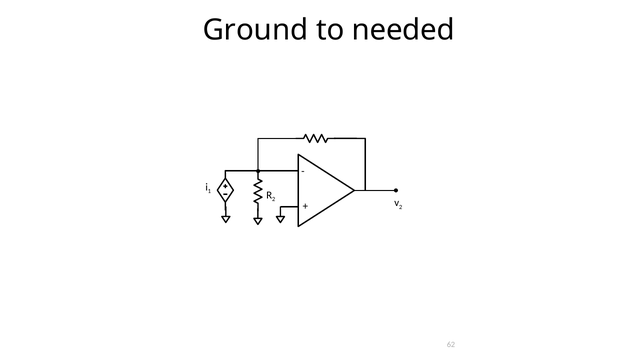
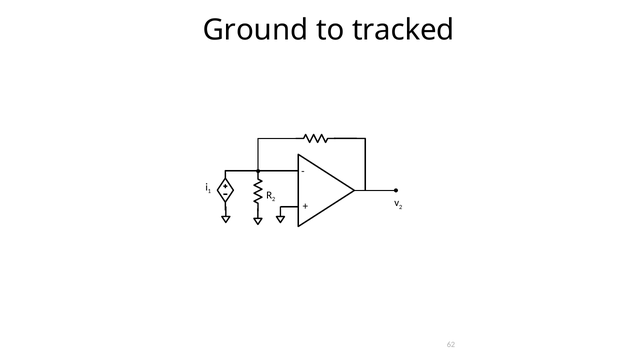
needed: needed -> tracked (403, 30)
